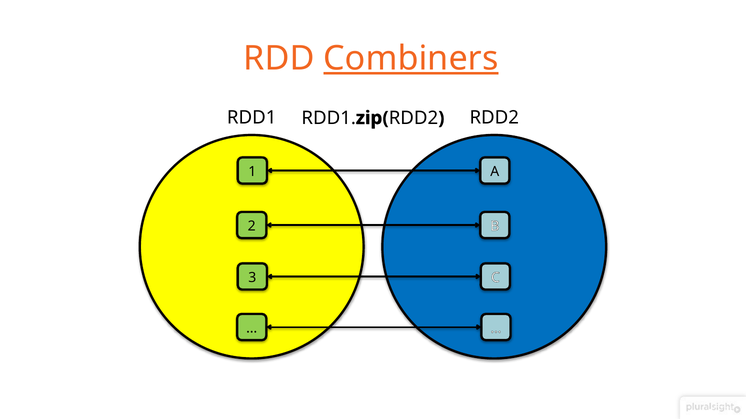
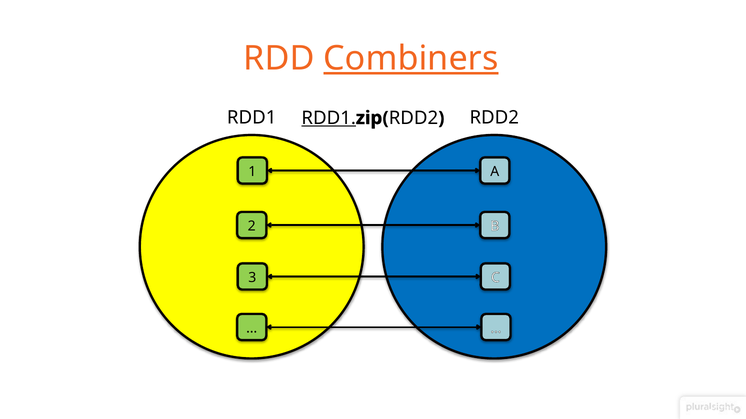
RDD1 underline: none -> present (329, 118)
